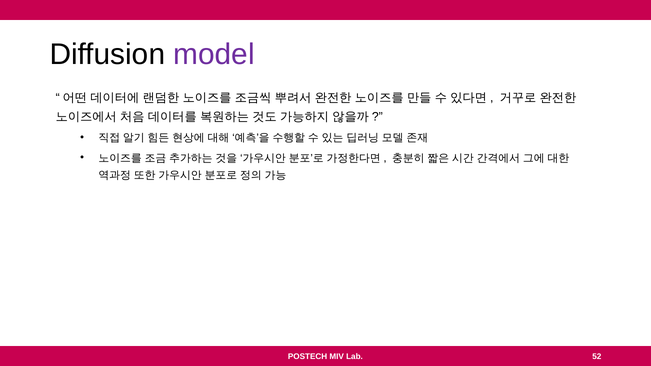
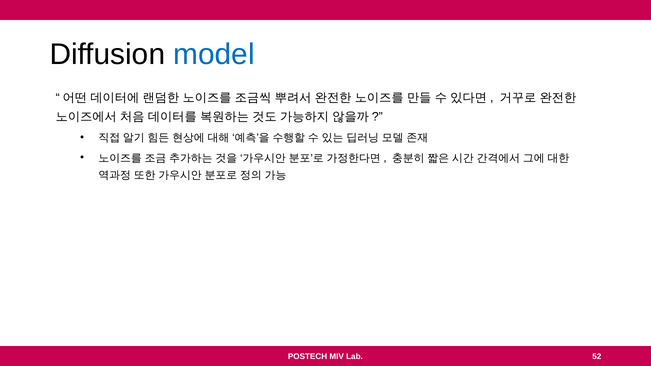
model colour: purple -> blue (214, 55)
